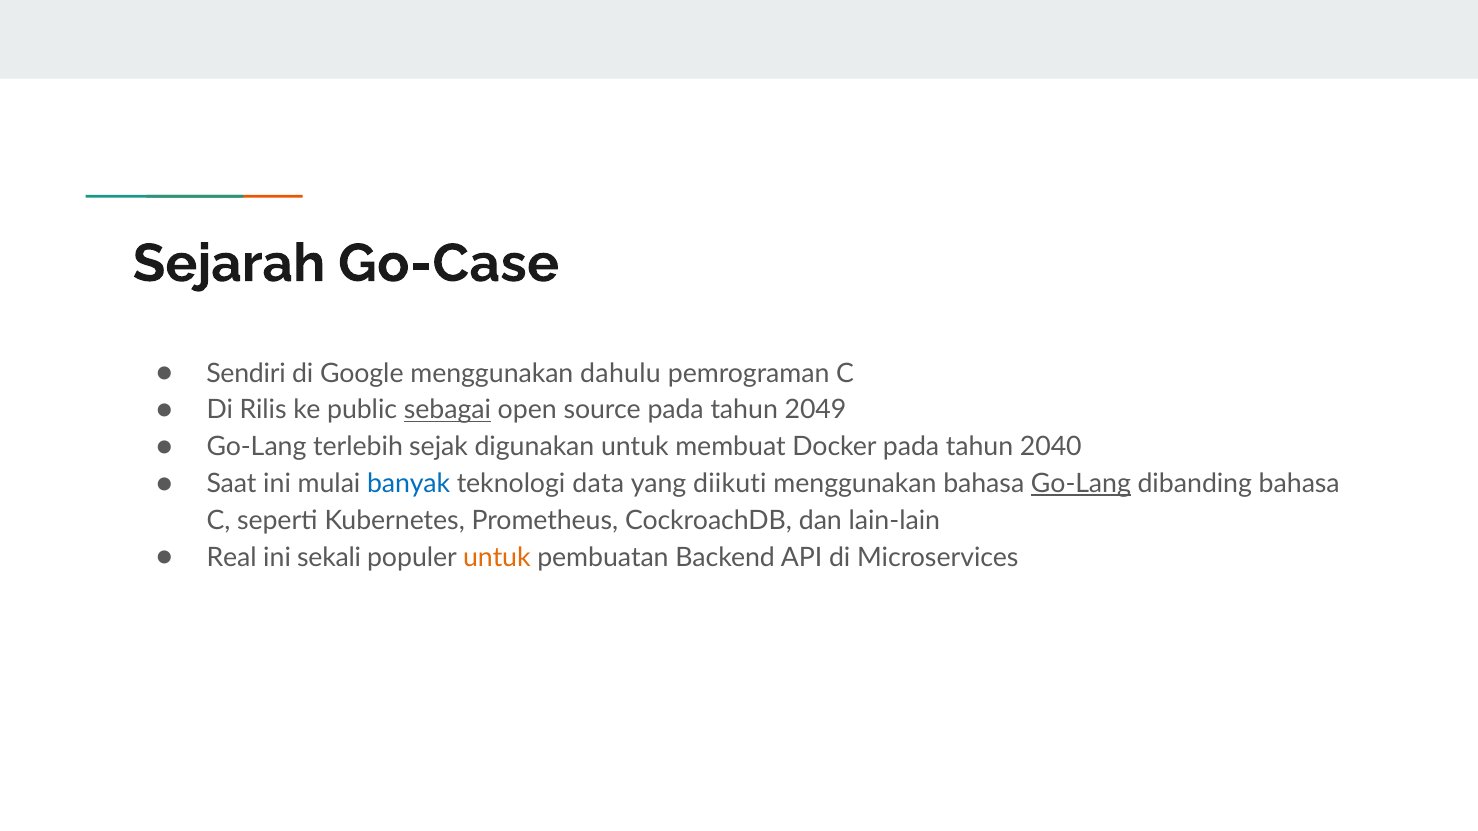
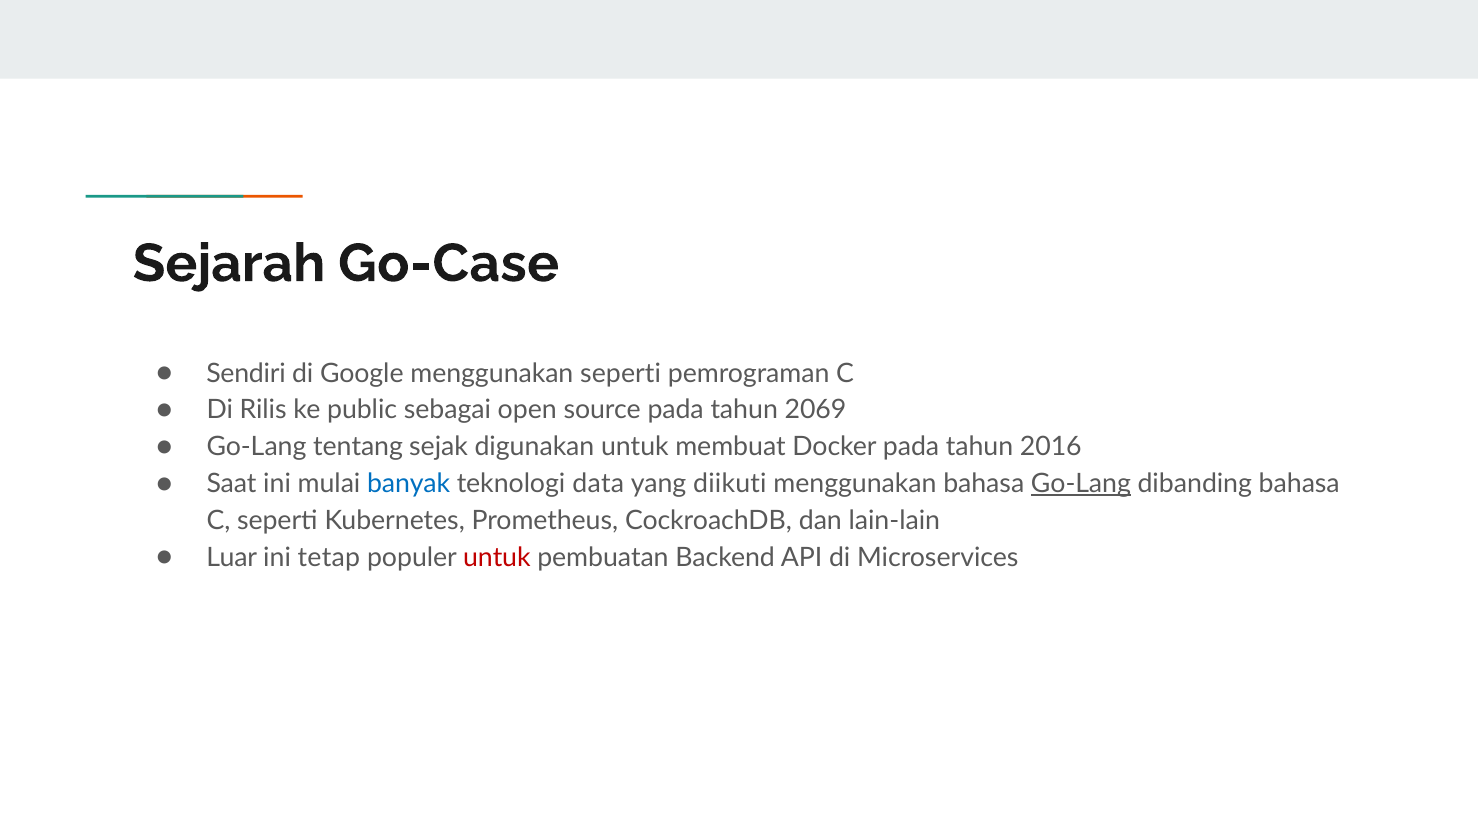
menggunakan dahulu: dahulu -> seperti (621, 373)
sebagai underline: present -> none (448, 410)
2049: 2049 -> 2069 (816, 410)
terlebih: terlebih -> tentang (358, 447)
2040: 2040 -> 2016 (1051, 447)
Real: Real -> Luar (232, 558)
sekali: sekali -> tetap (329, 558)
untuk colour: orange -> red (497, 558)
